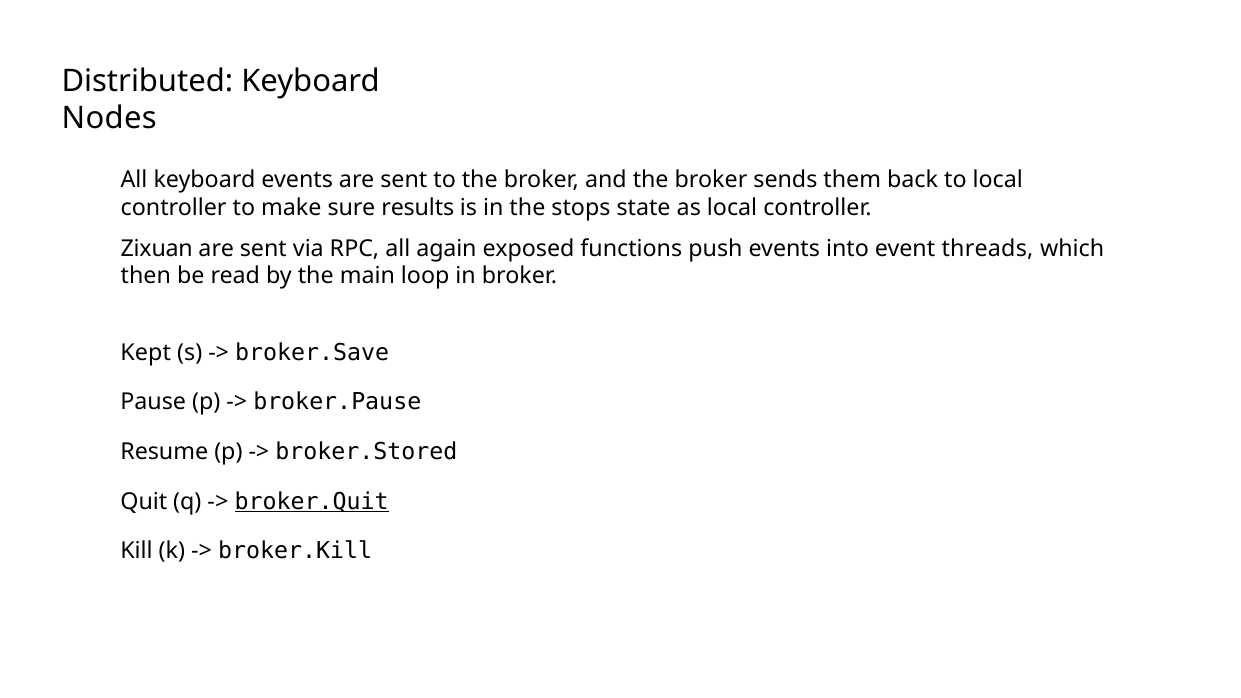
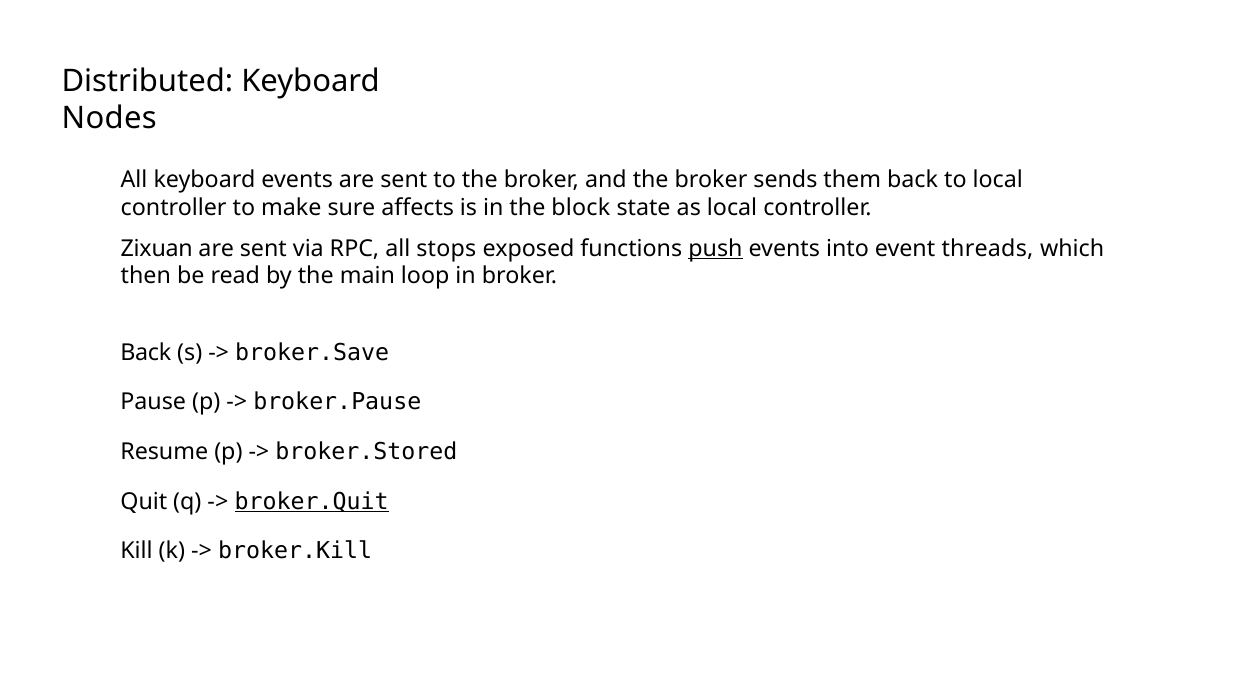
results: results -> affects (418, 208)
stops: stops -> block (581, 208)
again: again -> stops (446, 248)
push underline: none -> present (715, 248)
Kept: Kept -> Back (146, 352)
